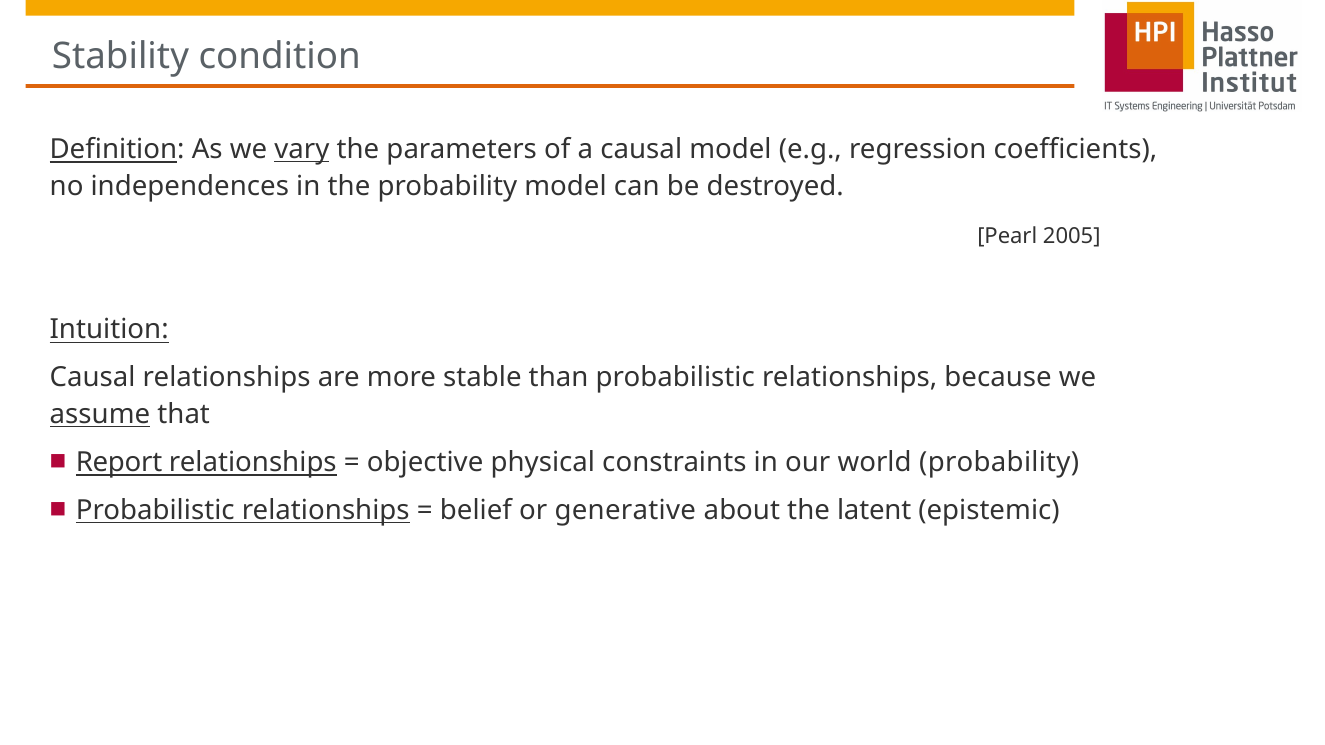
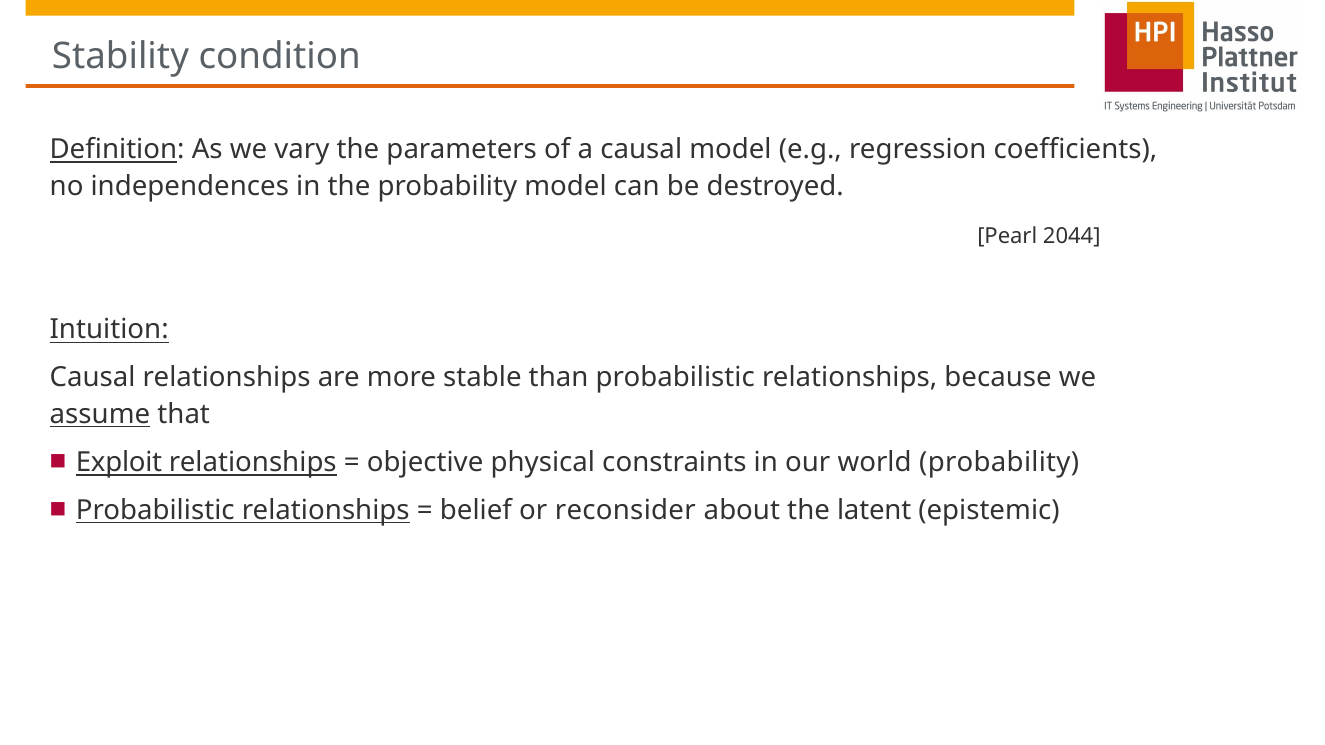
vary underline: present -> none (302, 150)
2005: 2005 -> 2044 (1072, 236)
Report: Report -> Exploit (119, 462)
generative: generative -> reconsider (625, 510)
